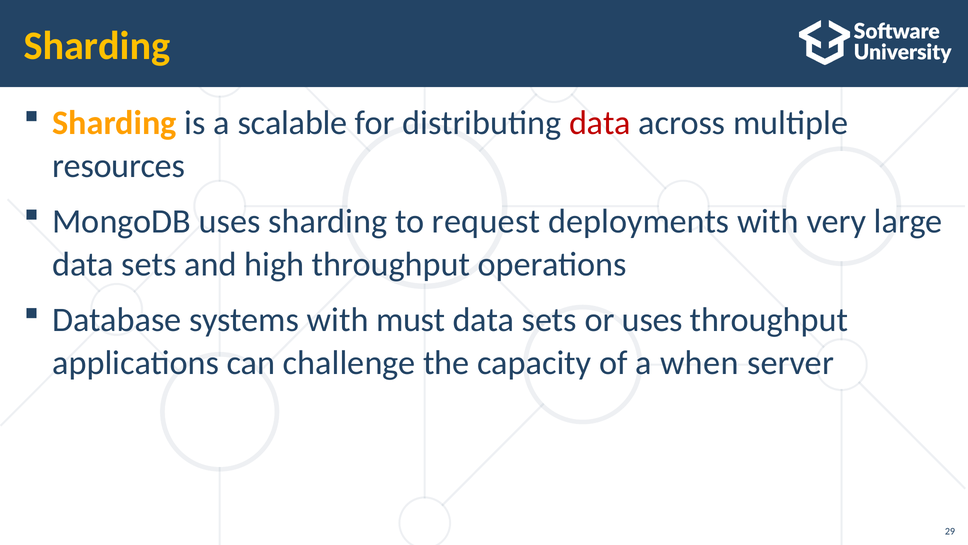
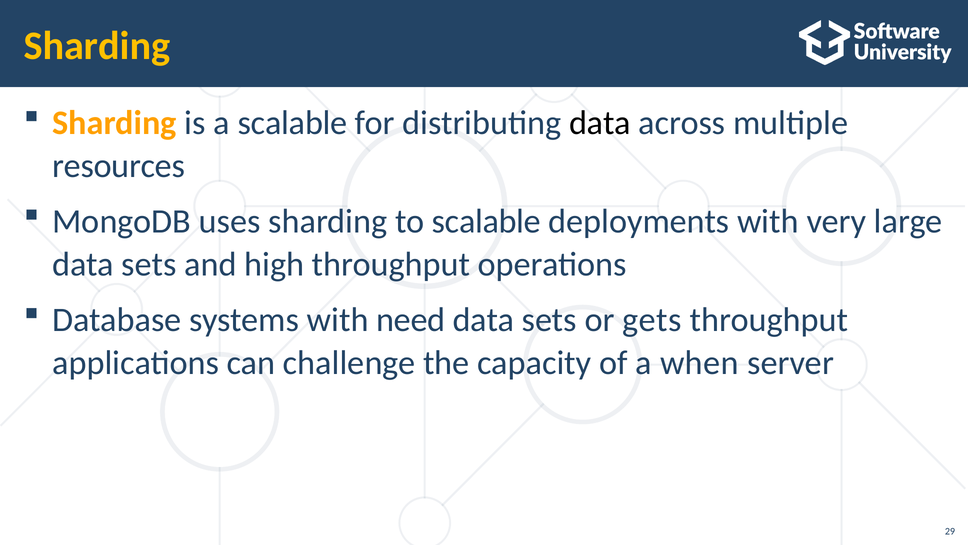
data colour: red -> black (600, 123)
to request: request -> scalable (486, 221)
must: must -> need (411, 320)
or uses: uses -> gets (652, 320)
